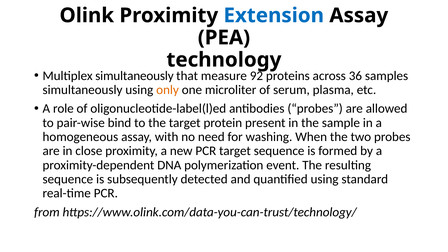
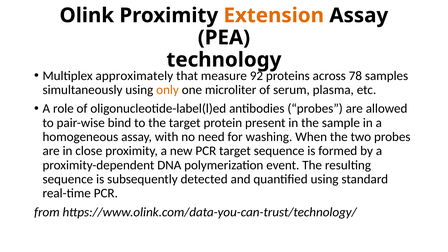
Extension colour: blue -> orange (274, 15)
Multiplex simultaneously: simultaneously -> approximately (134, 76)
36: 36 -> 78 (355, 76)
